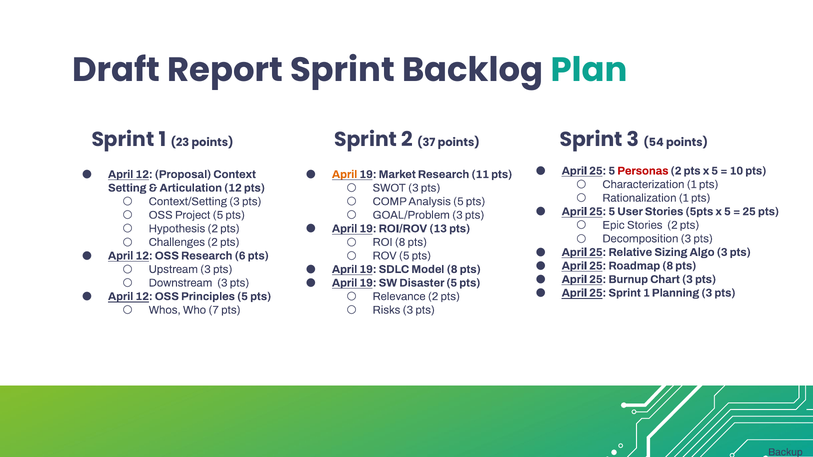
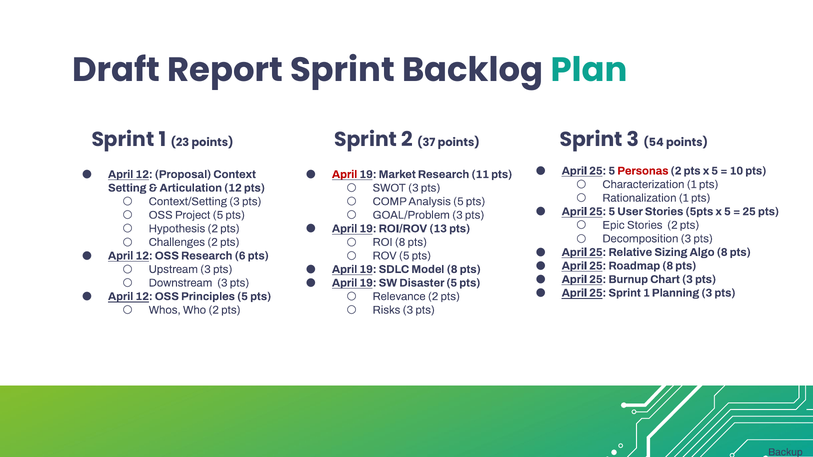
April colour: orange -> red (345, 174)
Algo 3: 3 -> 8 (722, 252)
Who 7: 7 -> 2 (214, 310)
